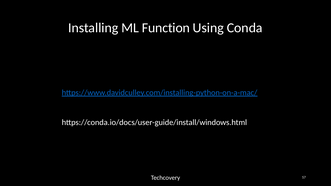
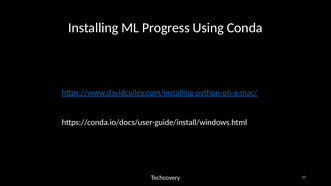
Function: Function -> Progress (166, 28)
